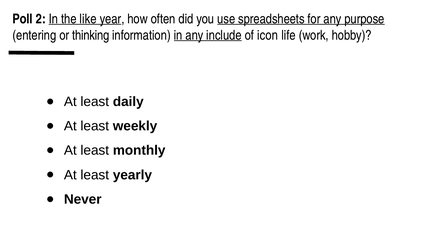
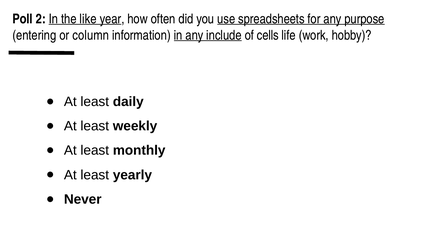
thinking: thinking -> column (91, 35)
icon: icon -> cells (268, 35)
